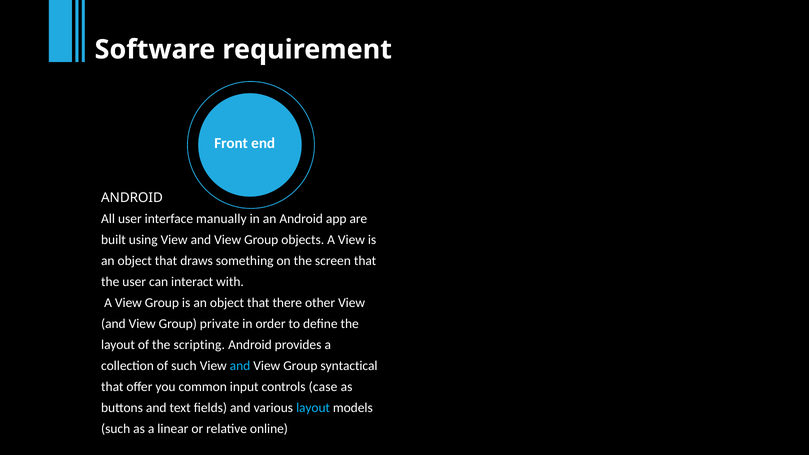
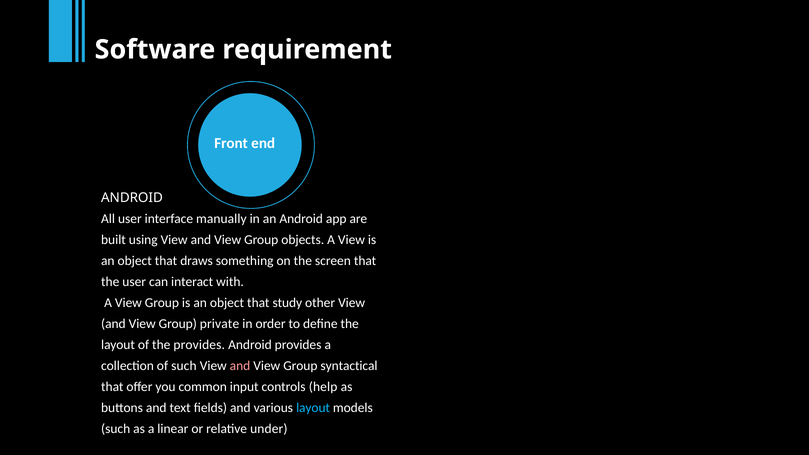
there: there -> study (287, 303)
the scripting: scripting -> provides (199, 345)
and colour: light blue -> pink (240, 366)
case: case -> help (323, 387)
online: online -> under (269, 429)
